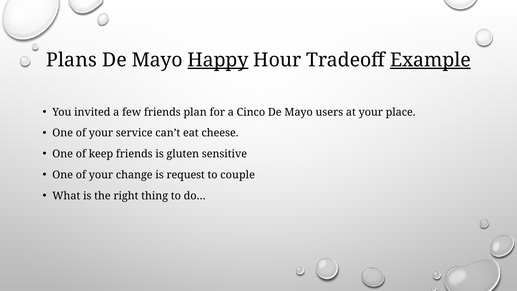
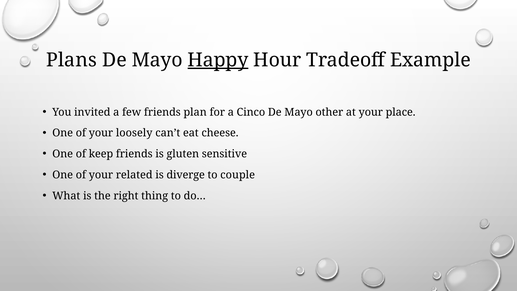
Example underline: present -> none (430, 60)
users: users -> other (329, 112)
service: service -> loosely (134, 133)
change: change -> related (134, 175)
request: request -> diverge (186, 175)
